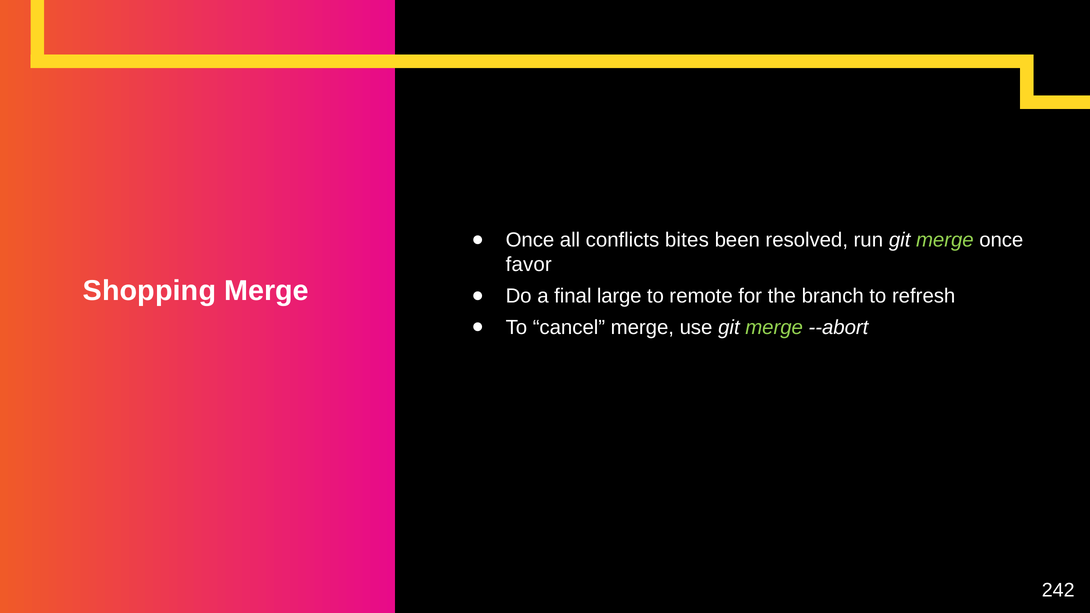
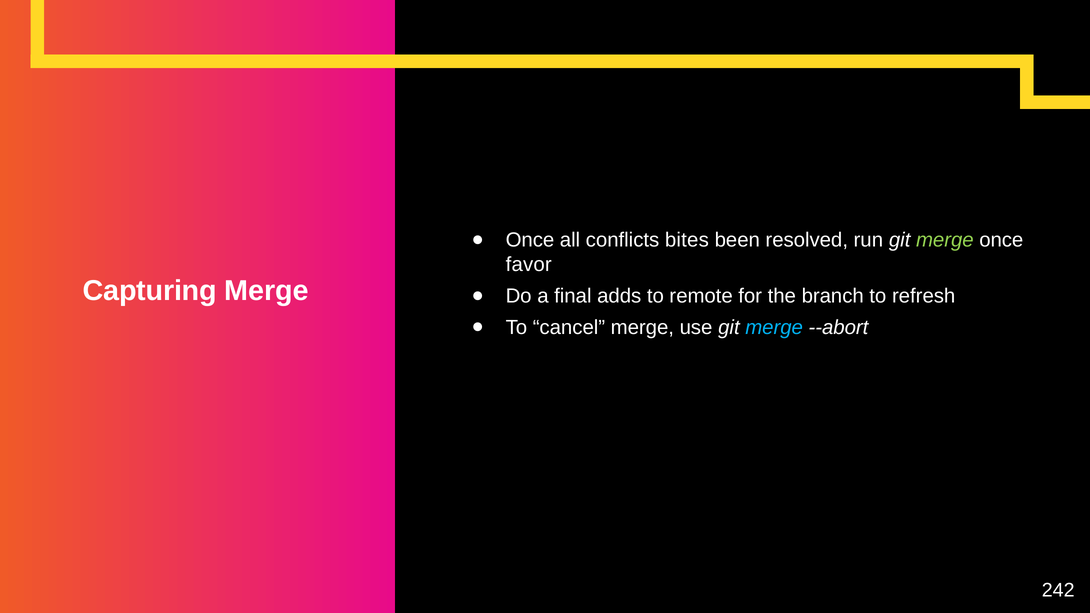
Shopping: Shopping -> Capturing (150, 291)
large: large -> adds (619, 296)
merge colour: light green -> light blue (774, 327)
